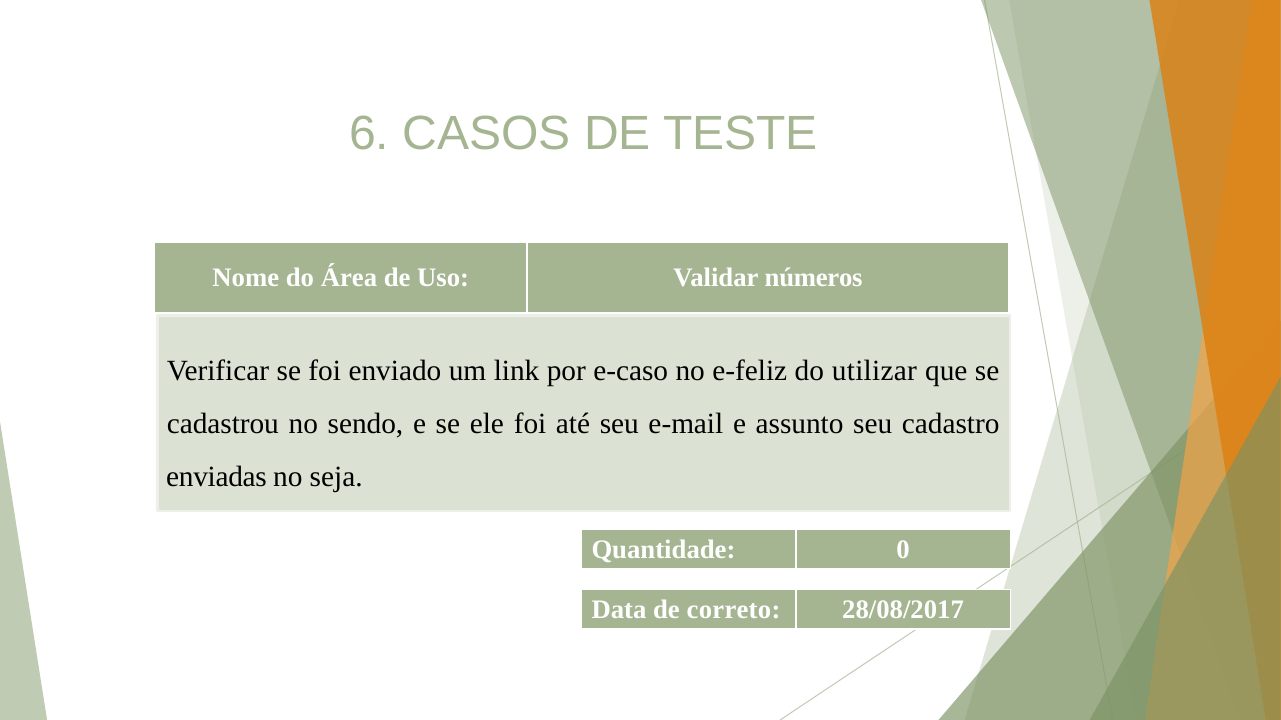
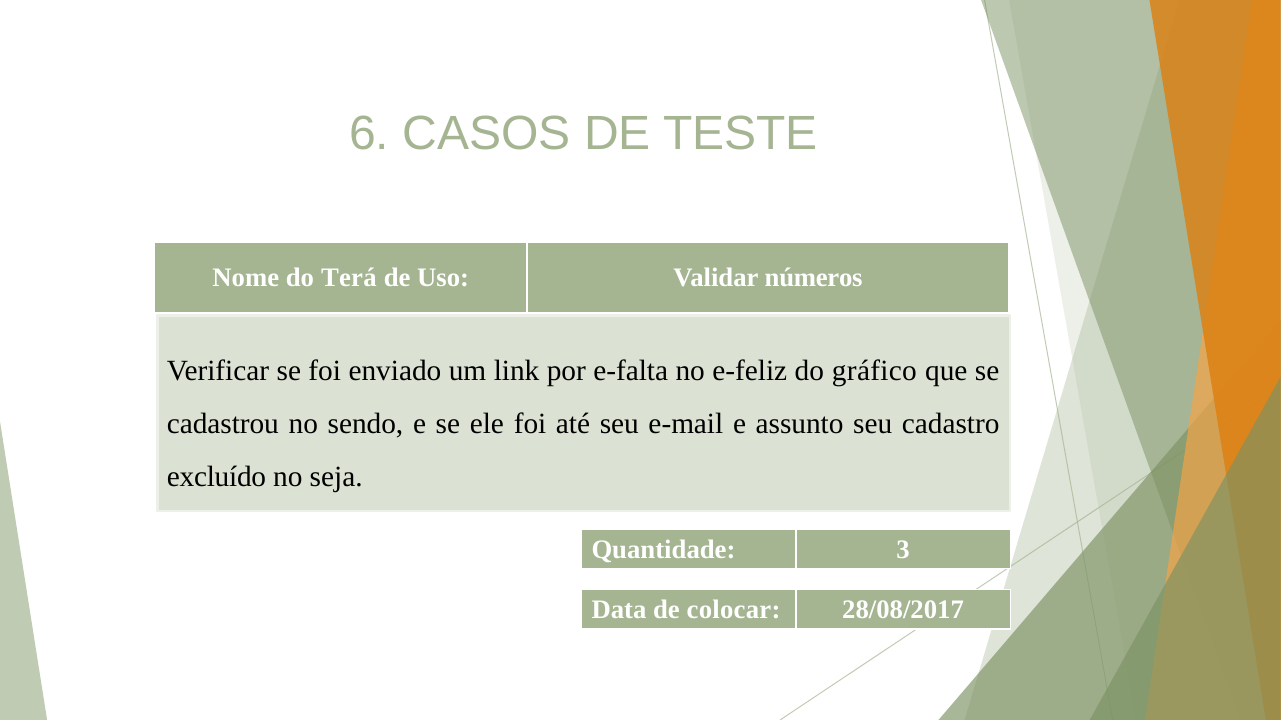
Área: Área -> Terá (349, 278)
e-caso: e-caso -> e-falta (631, 371)
utilizar: utilizar -> gráfico (874, 371)
enviadas: enviadas -> excluído (216, 477)
0: 0 -> 3 (903, 550)
correto: correto -> colocar (734, 610)
